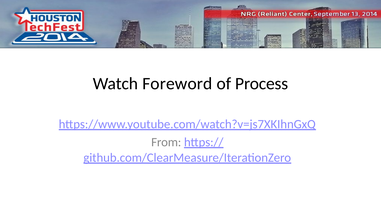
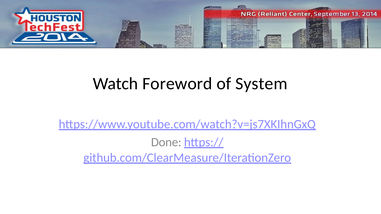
Process: Process -> System (261, 84)
From: From -> Done (166, 142)
